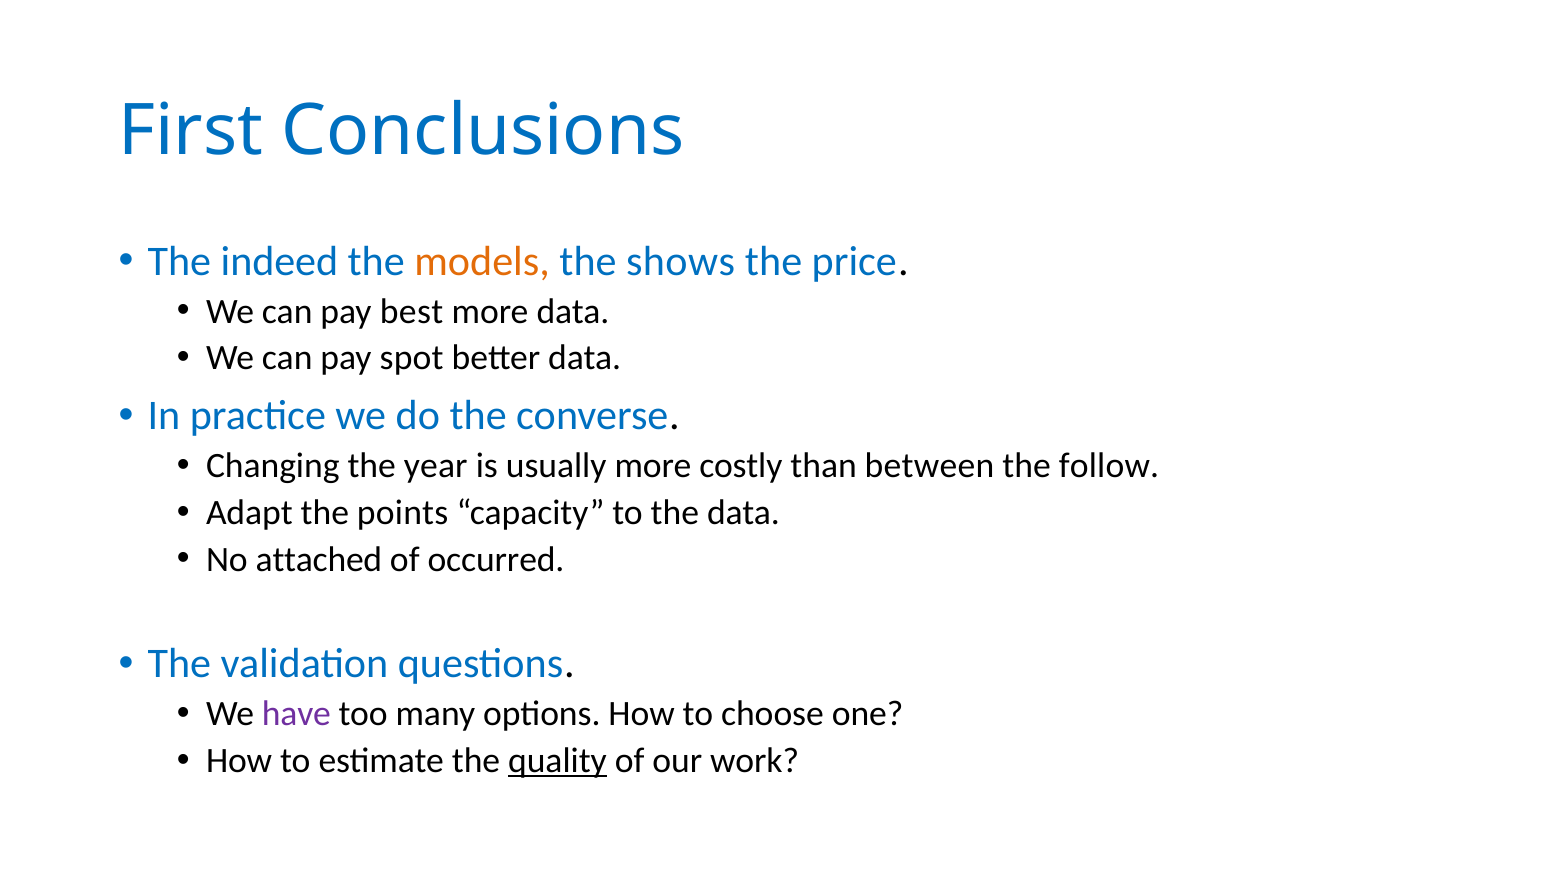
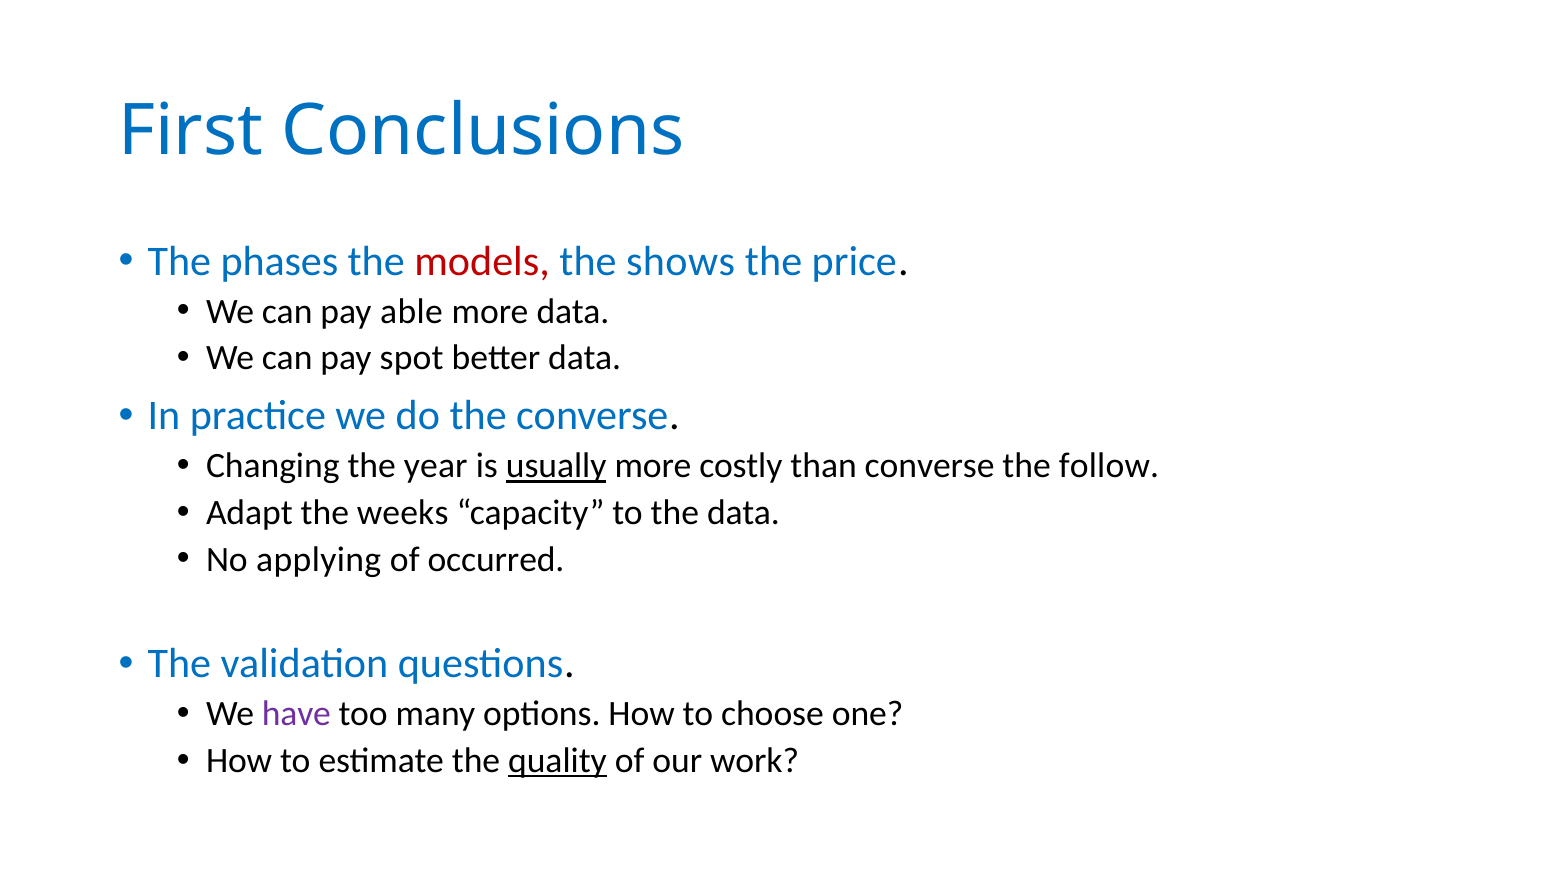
indeed: indeed -> phases (279, 261)
models colour: orange -> red (482, 261)
best: best -> able (412, 311)
usually underline: none -> present (556, 466)
than between: between -> converse (930, 466)
points: points -> weeks (403, 513)
attached: attached -> applying (319, 559)
